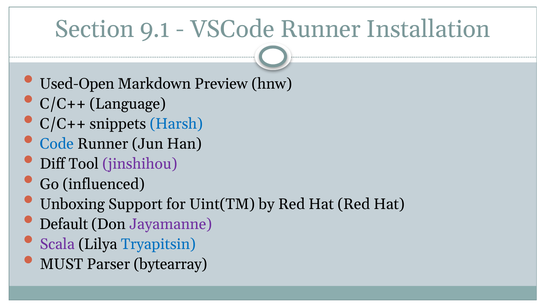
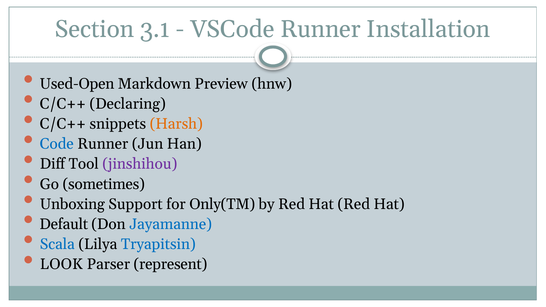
9.1: 9.1 -> 3.1 (155, 29)
Language: Language -> Declaring (128, 104)
Harsh colour: blue -> orange (176, 124)
influenced: influenced -> sometimes (104, 184)
Uint(TM: Uint(TM -> Only(TM (222, 204)
Jayamanne colour: purple -> blue (171, 224)
Scala colour: purple -> blue (57, 244)
MUST: MUST -> LOOK (61, 264)
bytearray: bytearray -> represent (170, 264)
